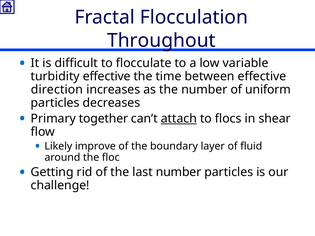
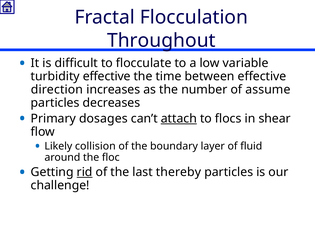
uniform: uniform -> assume (268, 90)
together: together -> dosages (103, 119)
improve: improve -> collision (95, 146)
rid underline: none -> present (85, 172)
last number: number -> thereby (178, 172)
